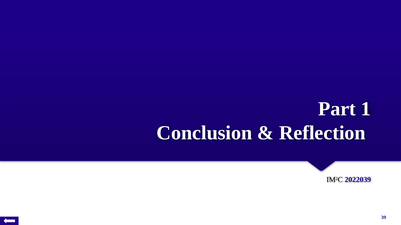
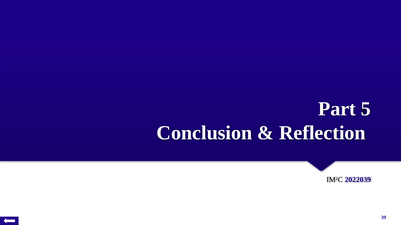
1: 1 -> 5 (366, 109)
